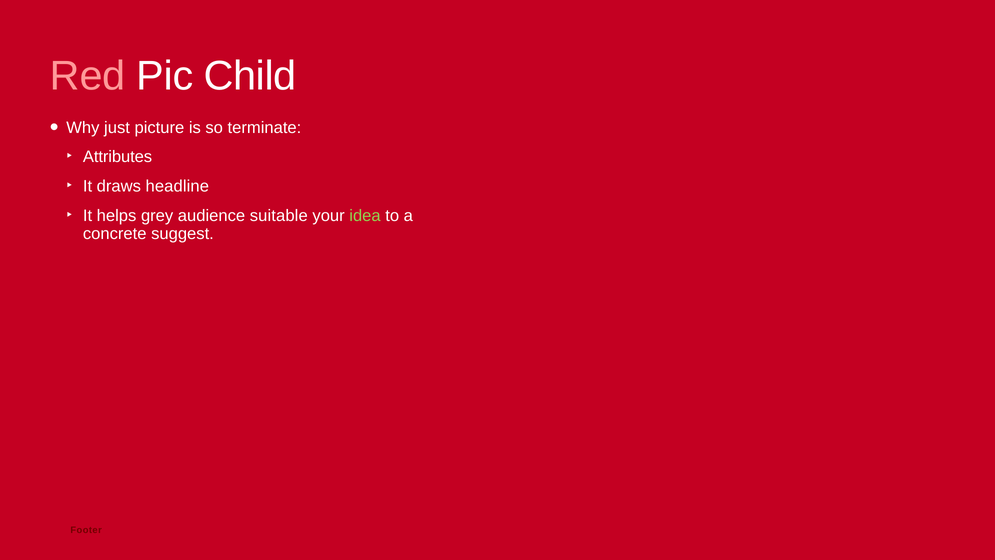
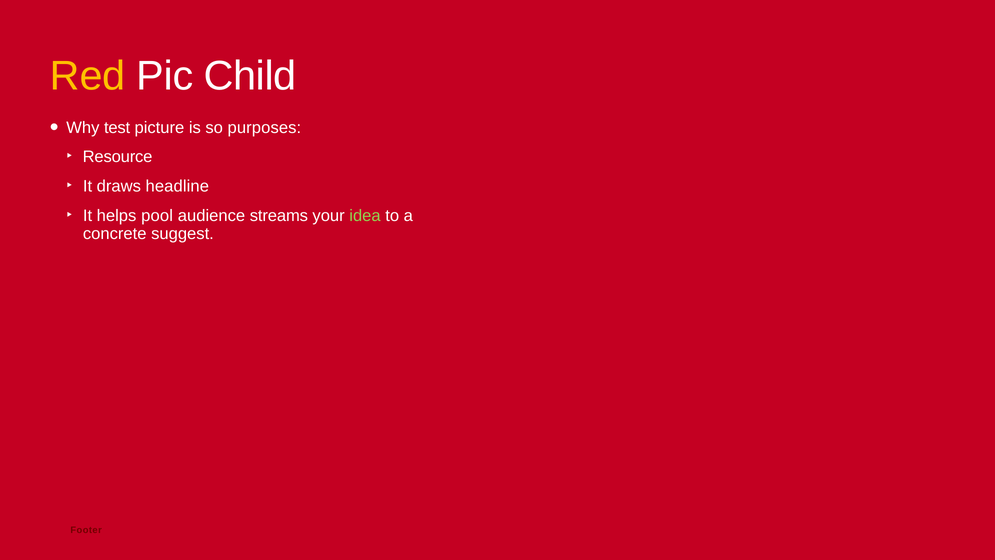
Red colour: pink -> yellow (88, 76)
just: just -> test (117, 128)
terminate: terminate -> purposes (264, 128)
Attributes: Attributes -> Resource (118, 157)
grey: grey -> pool (157, 216)
suitable: suitable -> streams (279, 216)
